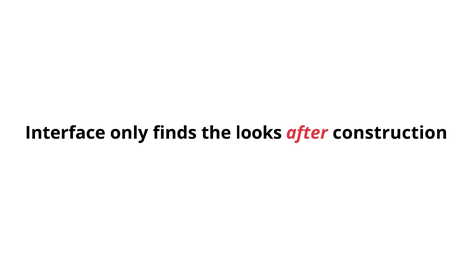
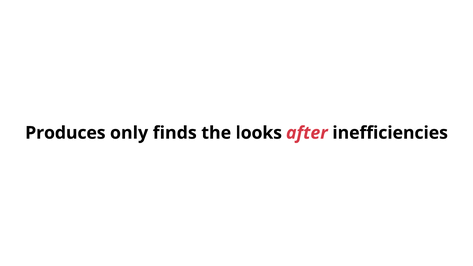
Interface: Interface -> Produces (65, 133)
construction: construction -> inefficiencies (390, 133)
